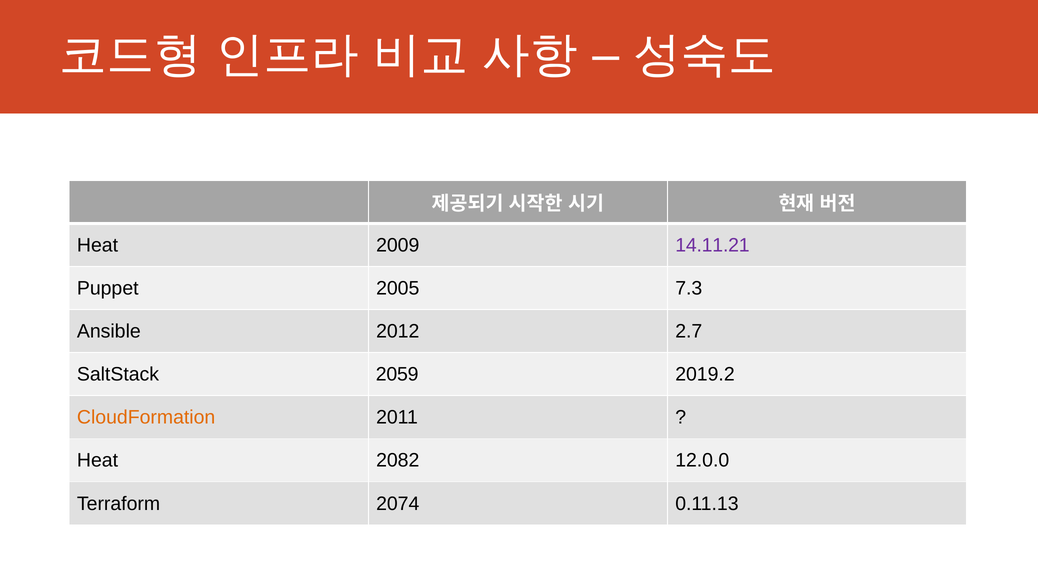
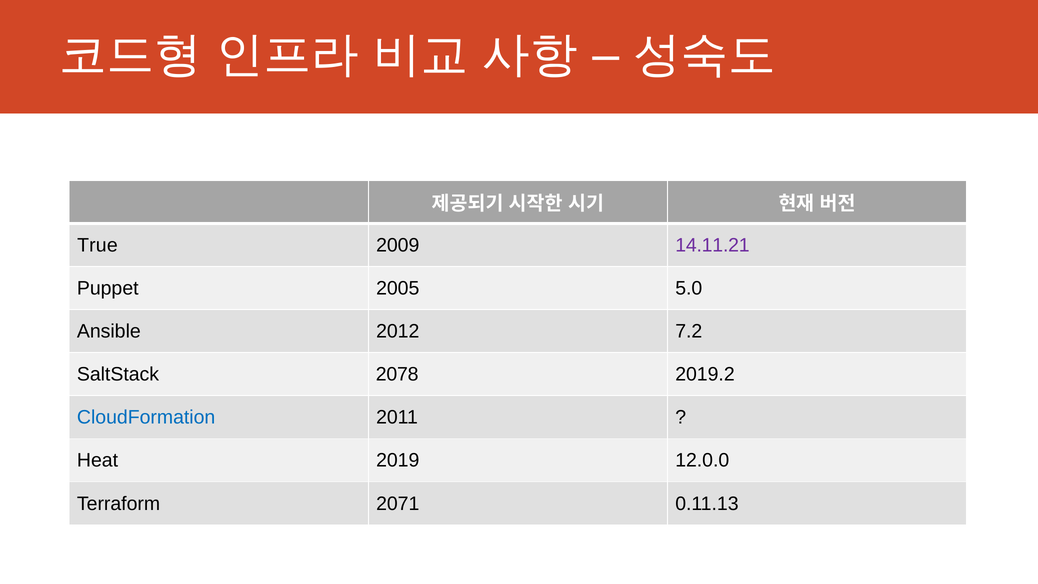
Heat: Heat -> True (97, 245)
7.3: 7.3 -> 5.0 (689, 288)
2.7: 2.7 -> 7.2 (689, 331)
2059: 2059 -> 2078 (397, 374)
CloudFormation colour: orange -> blue (146, 417)
2082: 2082 -> 2019 (398, 460)
2074: 2074 -> 2071 (398, 503)
